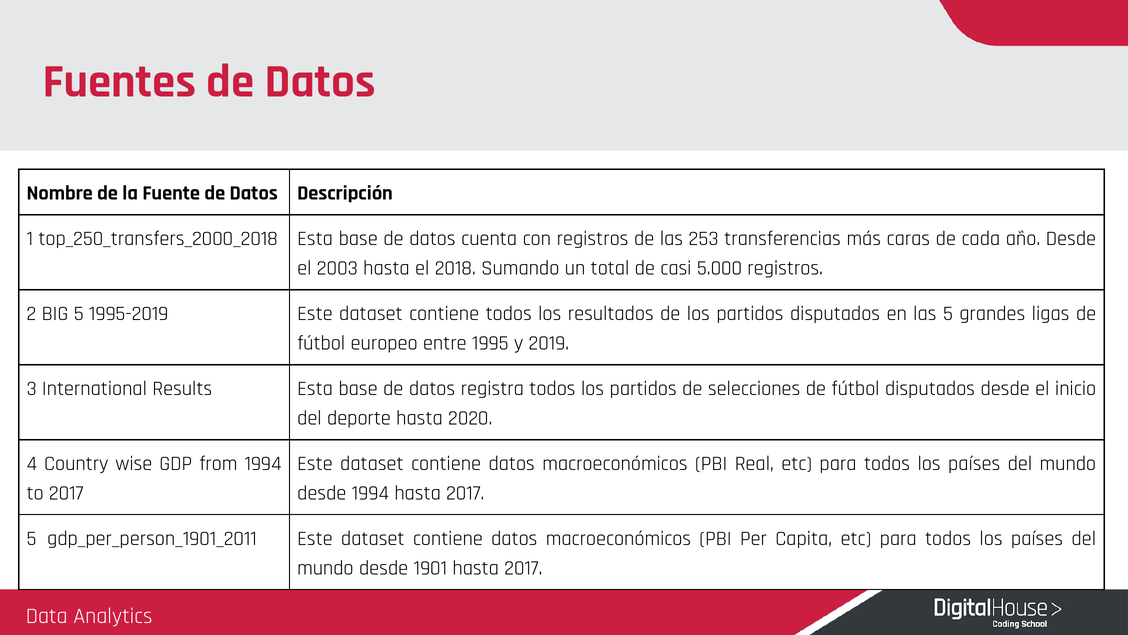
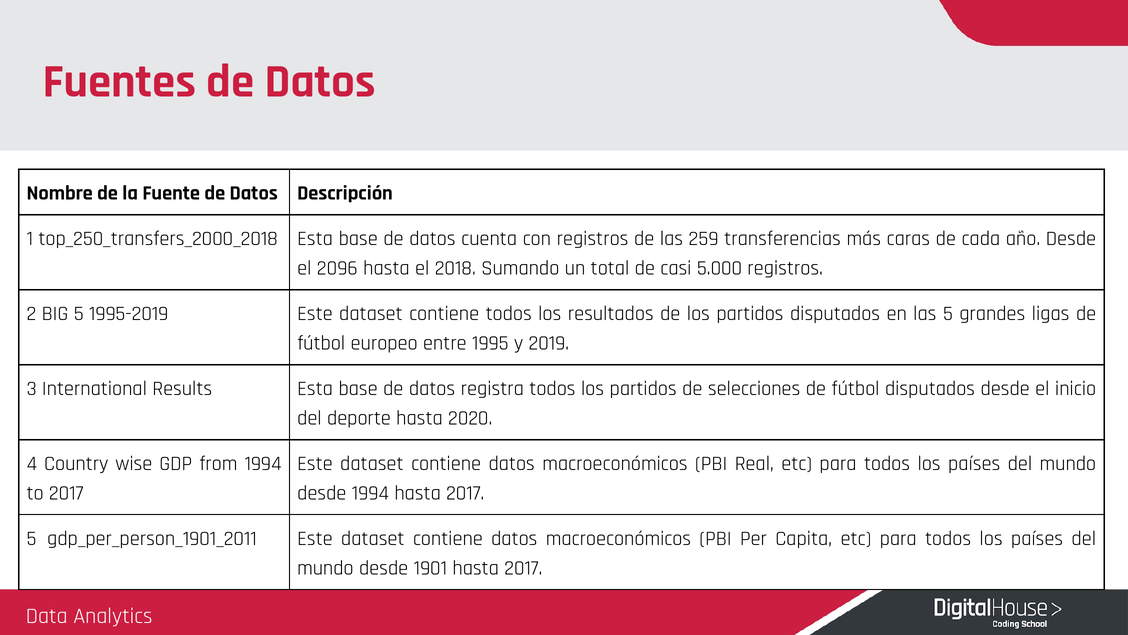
253: 253 -> 259 (704, 238)
2003: 2003 -> 2096 (337, 268)
